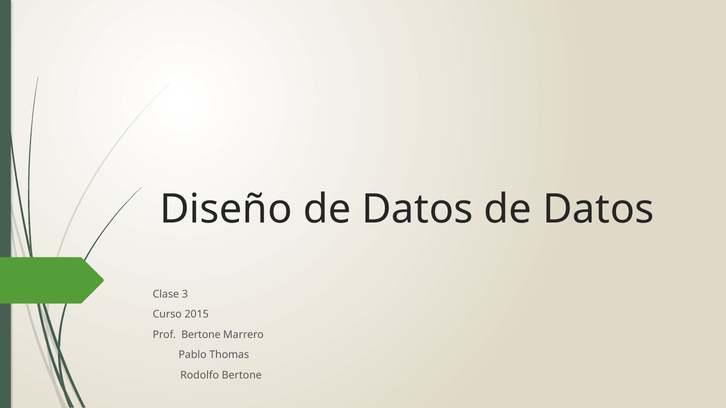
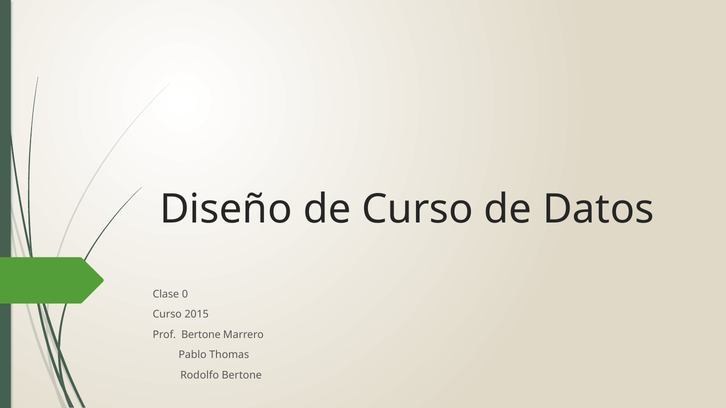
Diseño de Datos: Datos -> Curso (418, 209)
3: 3 -> 0 (185, 294)
